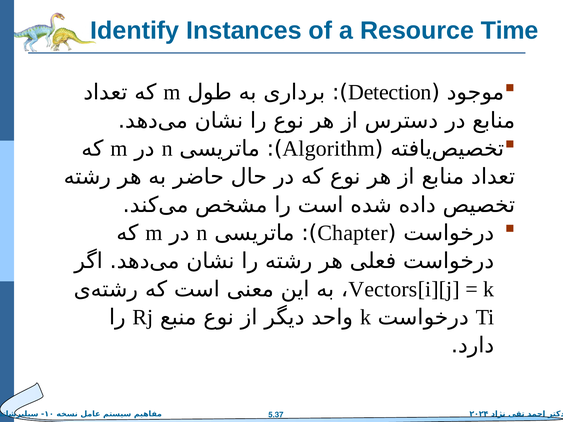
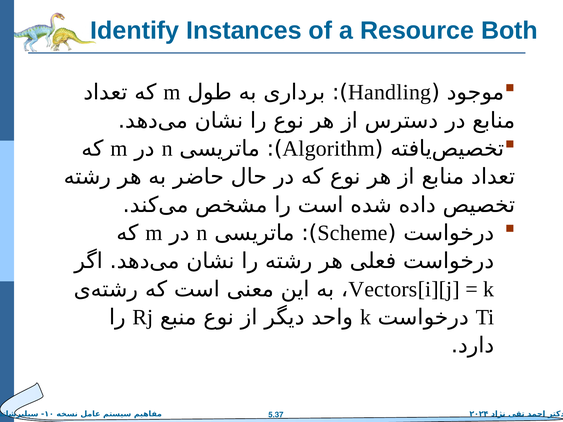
Time: Time -> Both (509, 31)
Detection: Detection -> Handling (390, 92)
Chapter: Chapter -> Scheme (353, 233)
